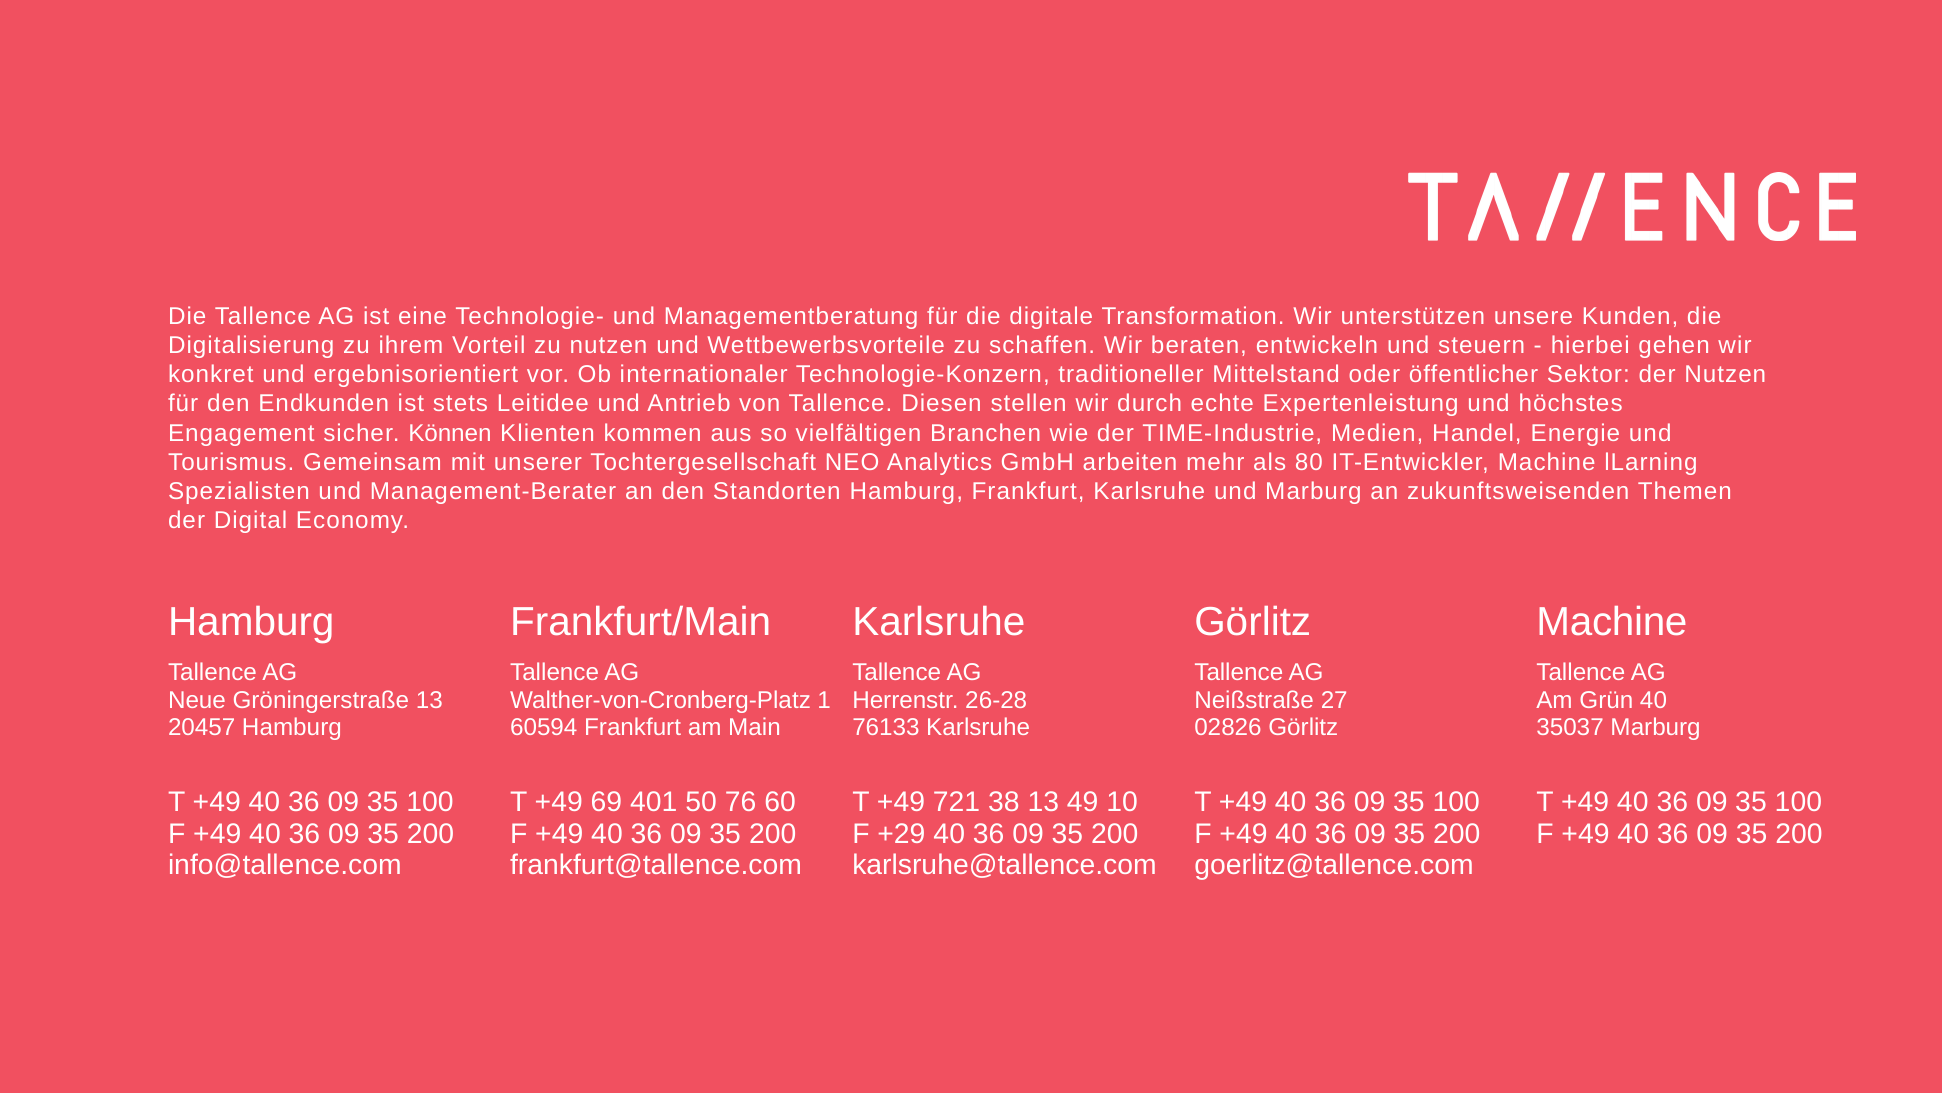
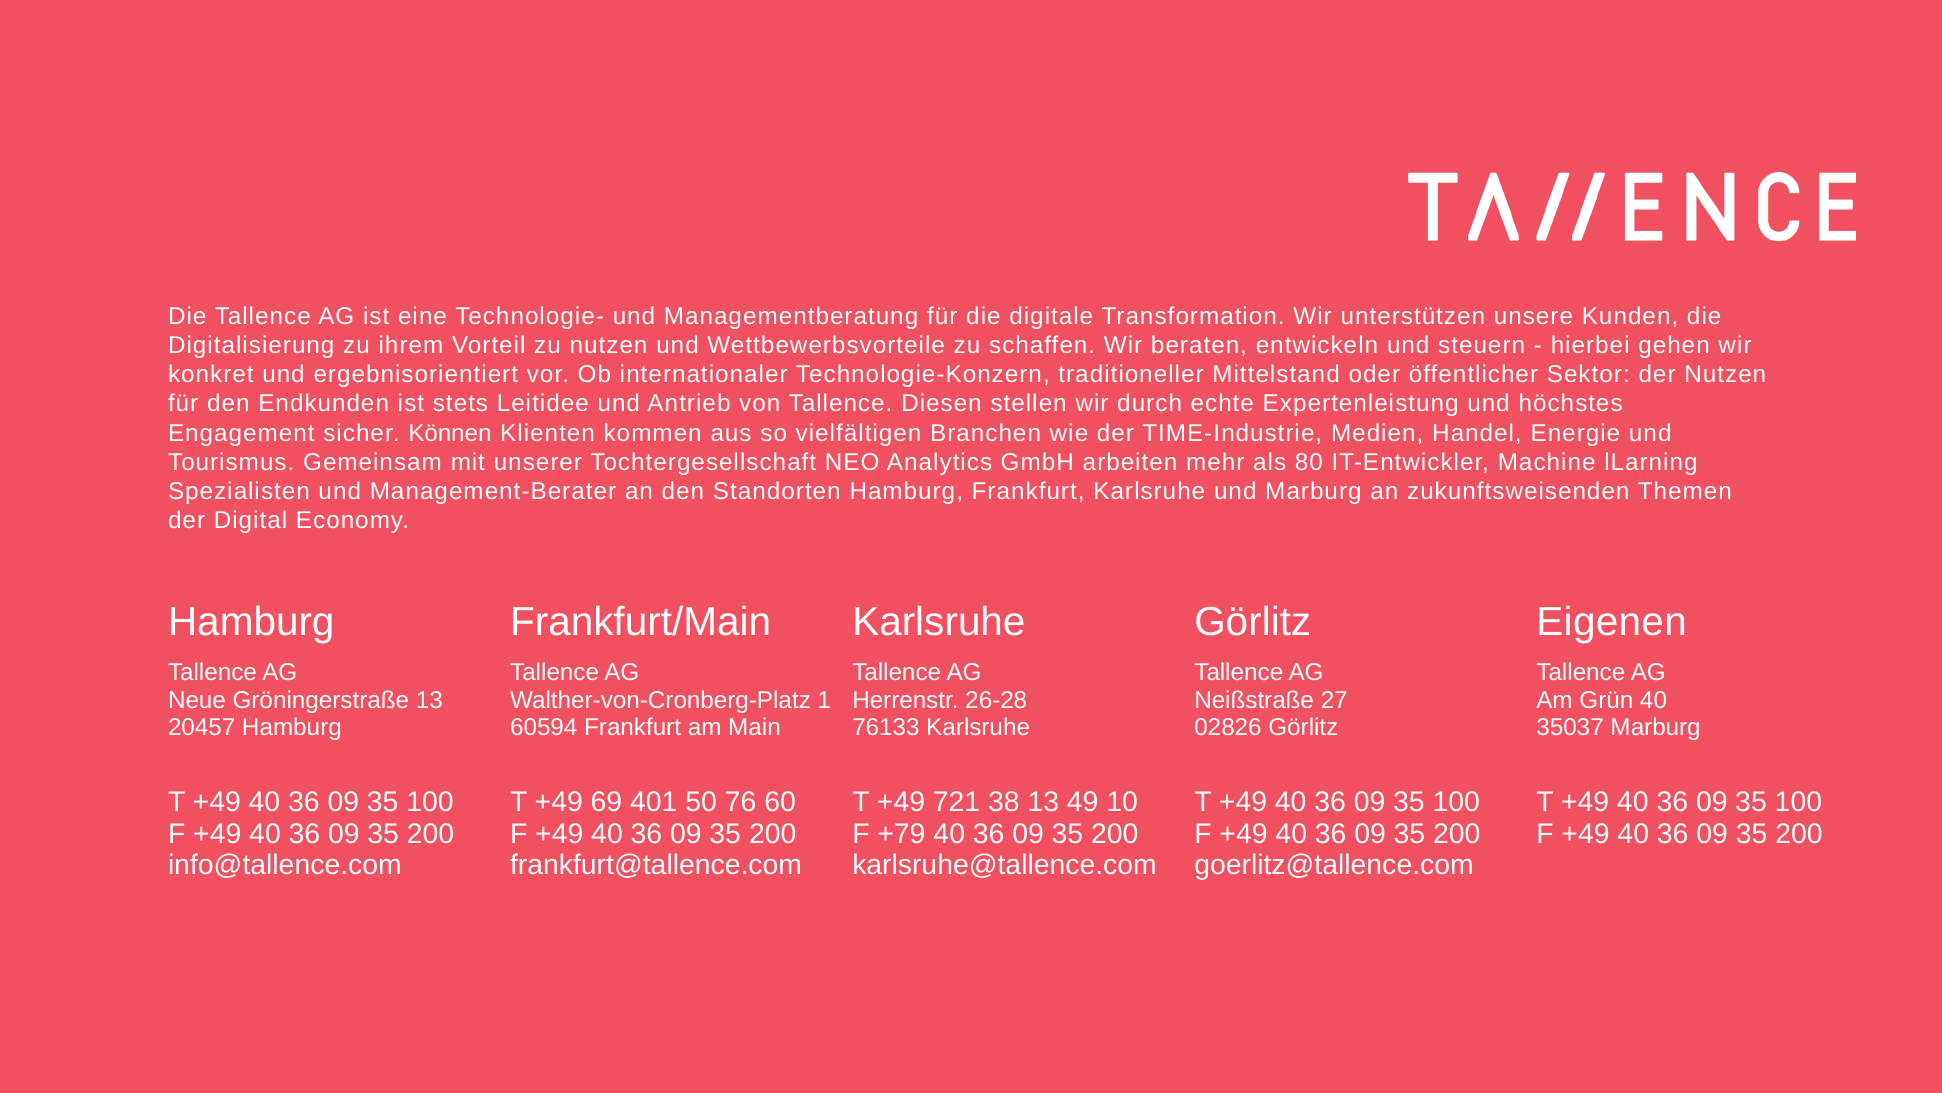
Görlitz Machine: Machine -> Eigenen (1612, 622)
+29: +29 -> +79 (901, 833)
